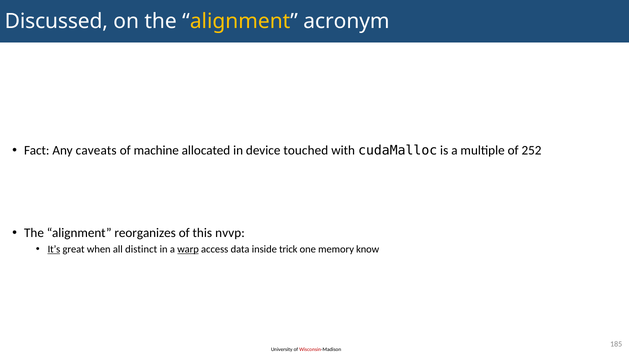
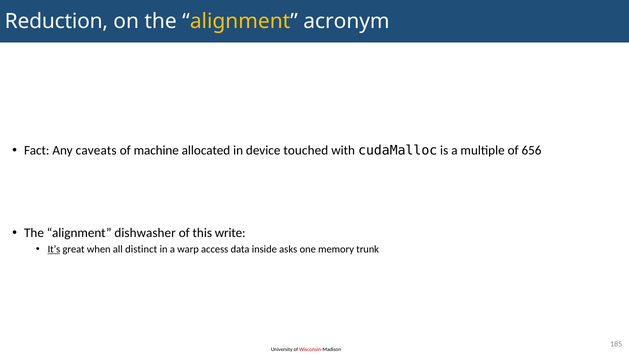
Discussed: Discussed -> Reduction (56, 21)
252: 252 -> 656 (531, 150)
reorganizes: reorganizes -> dishwasher (145, 233)
nvvp: nvvp -> write (230, 233)
warp underline: present -> none (188, 249)
trick: trick -> asks (288, 249)
know: know -> trunk (368, 249)
